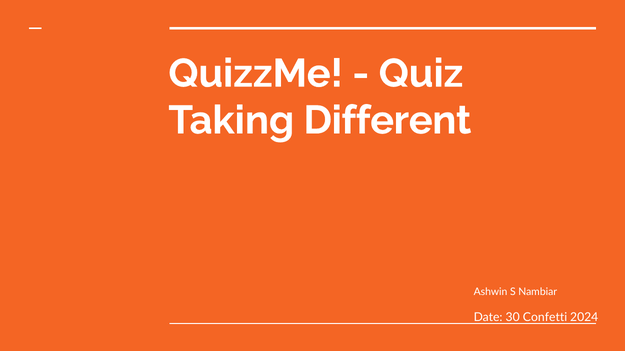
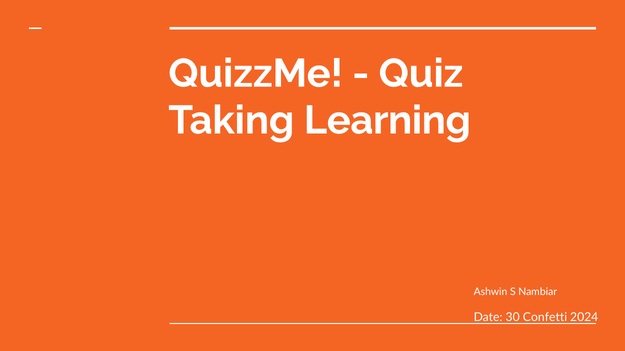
Different: Different -> Learning (387, 121)
